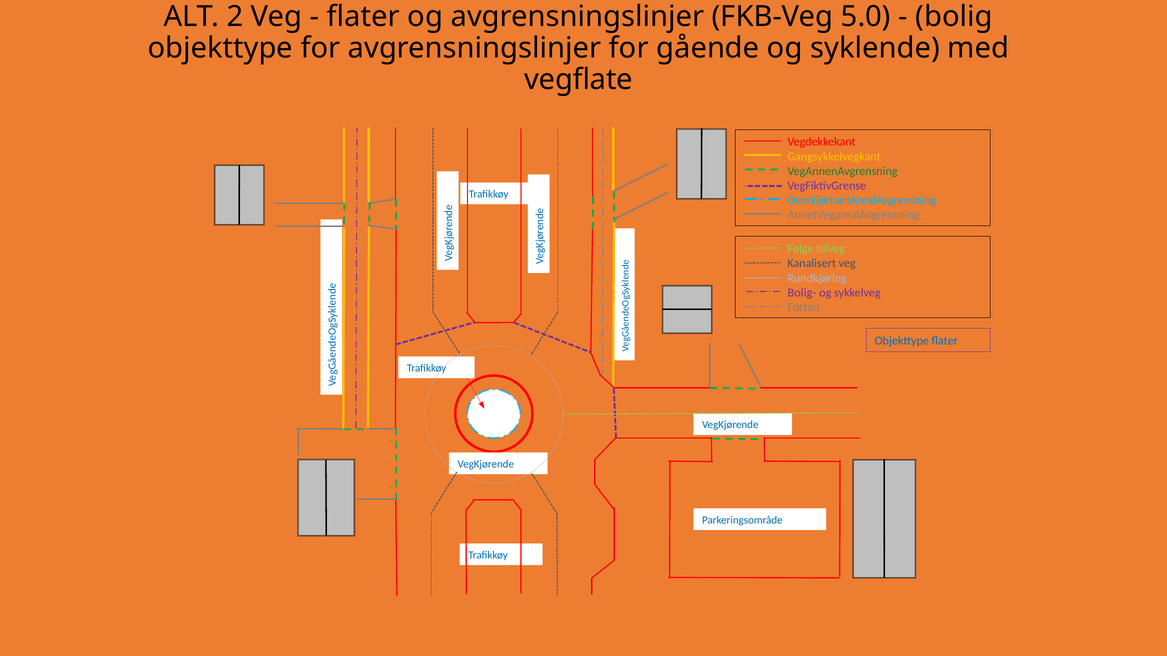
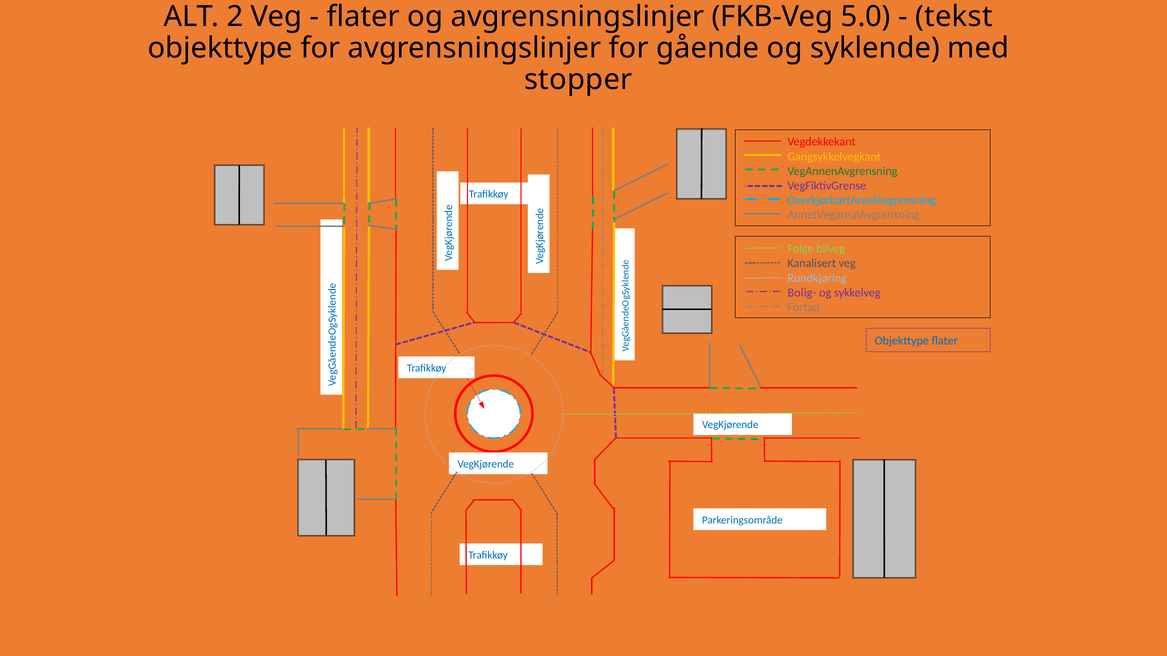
bolig: bolig -> tekst (954, 17)
vegflate: vegflate -> stopper (578, 80)
